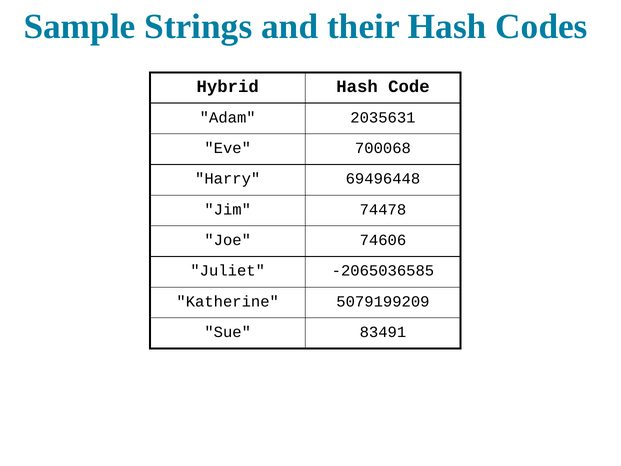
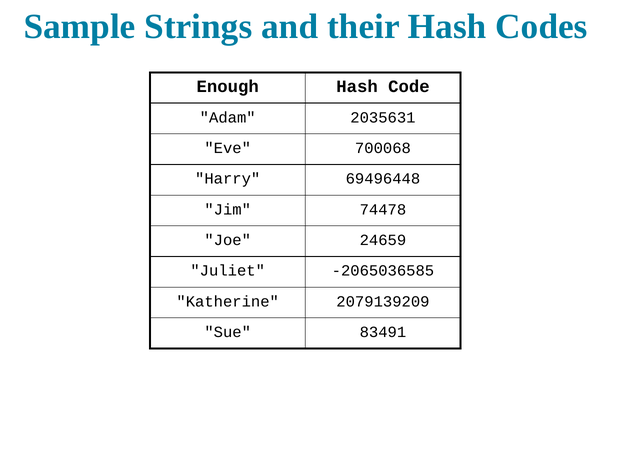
Hybrid: Hybrid -> Enough (228, 87)
74606: 74606 -> 24659 (383, 240)
5079199209: 5079199209 -> 2079139209 (383, 301)
